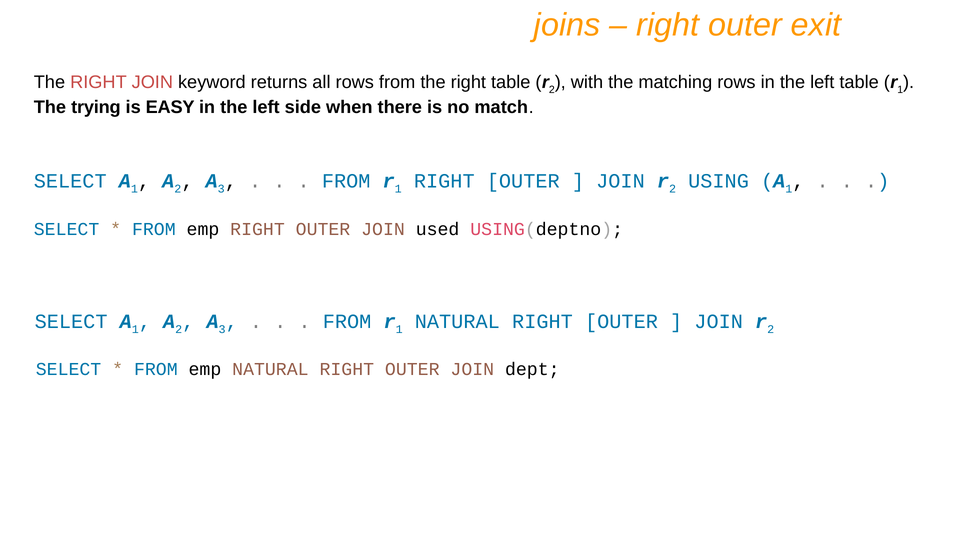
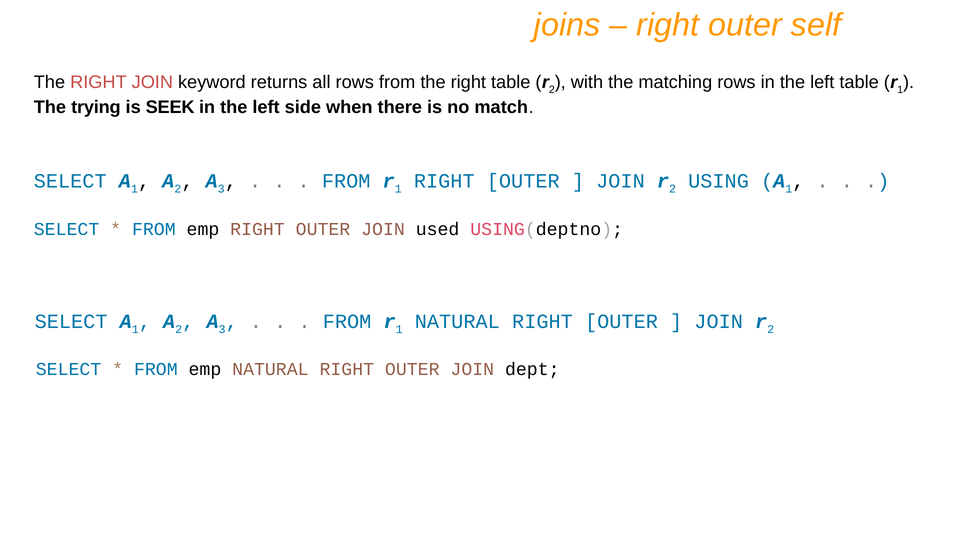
exit: exit -> self (816, 25)
EASY: EASY -> SEEK (170, 107)
